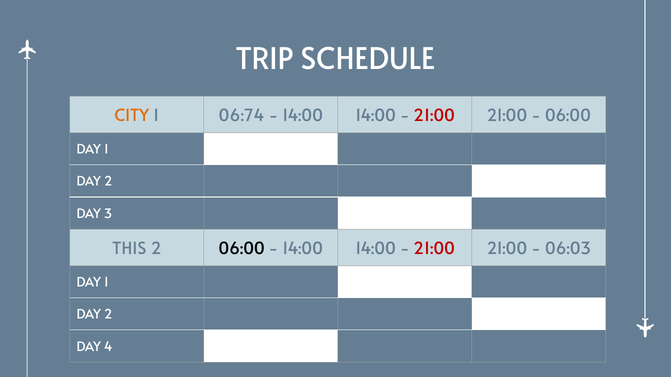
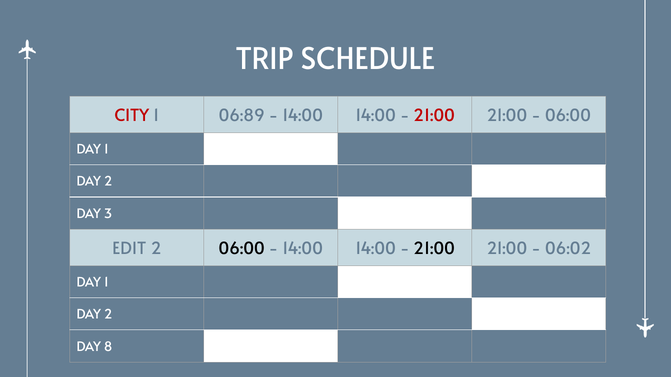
CITY colour: orange -> red (132, 116)
06:74: 06:74 -> 06:89 (242, 116)
THIS: THIS -> EDIT (129, 249)
21:00 colour: red -> black (434, 249)
06:03: 06:03 -> 06:02 (568, 249)
4: 4 -> 8 (108, 347)
